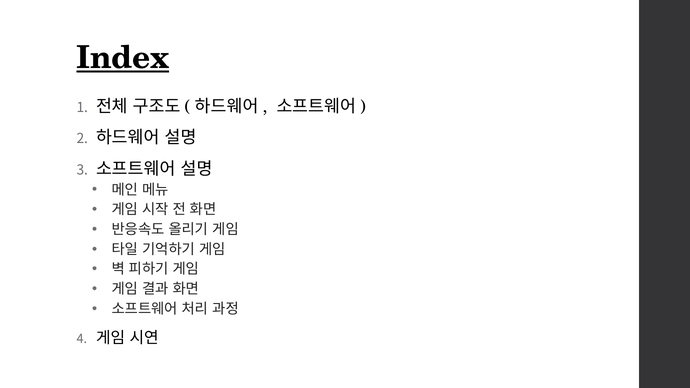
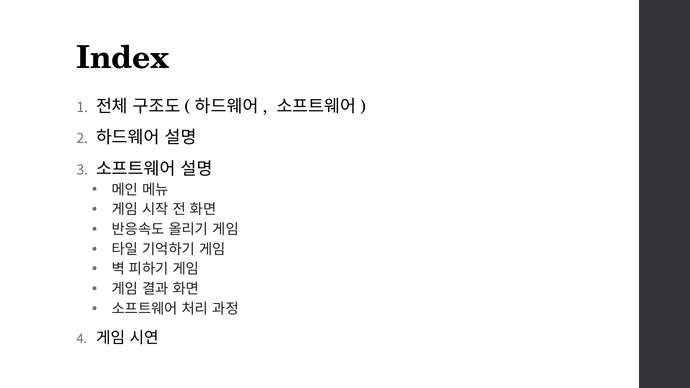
Index underline: present -> none (123, 58)
